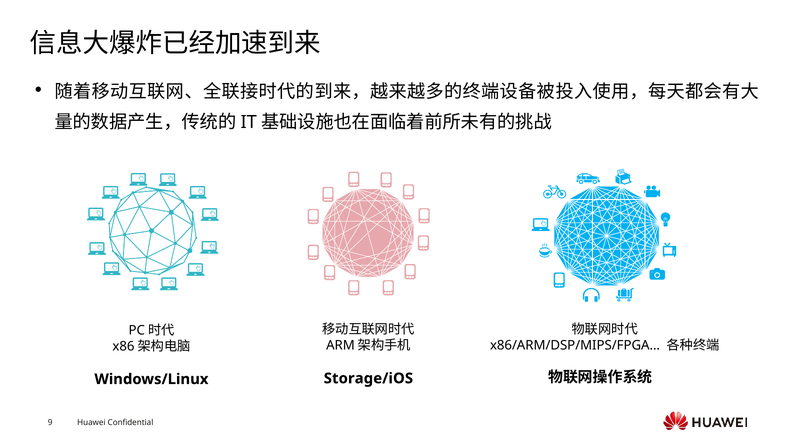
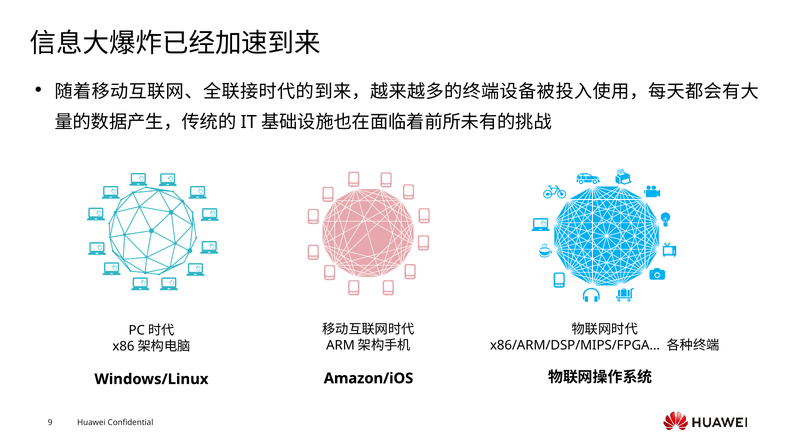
Storage/iOS: Storage/iOS -> Amazon/iOS (369, 378)
